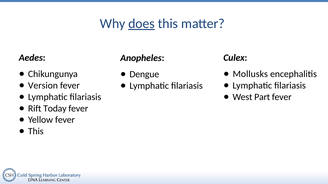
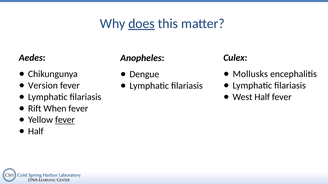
West Part: Part -> Half (262, 97)
Today: Today -> When (55, 109)
fever underline: none -> present (65, 120)
This: This -> Half (36, 132)
